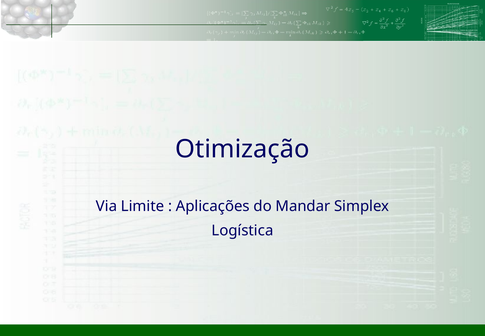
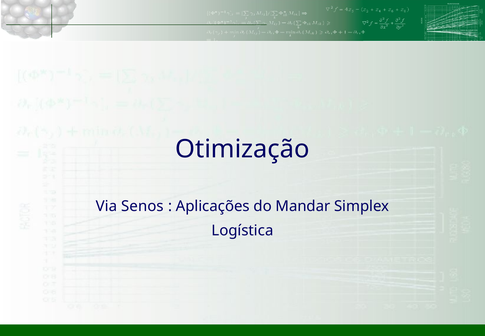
Limite: Limite -> Senos (142, 206)
